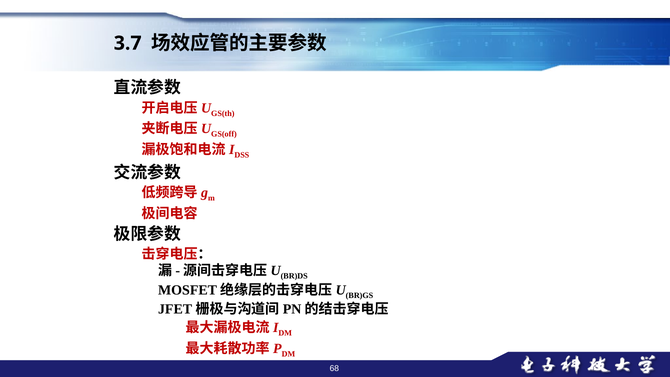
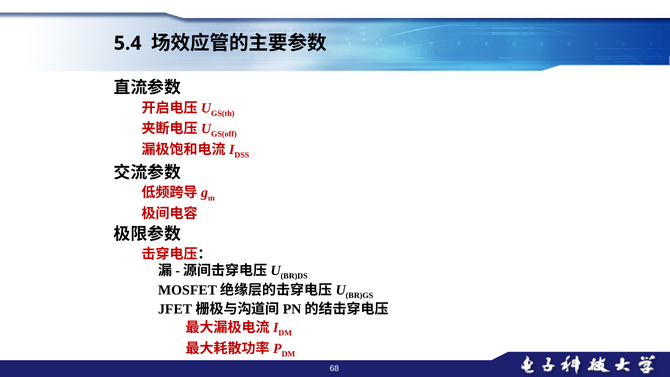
3.7: 3.7 -> 5.4 (128, 43)
